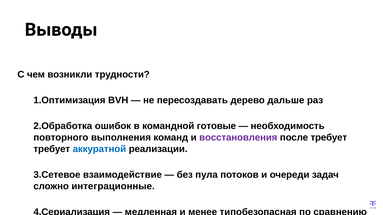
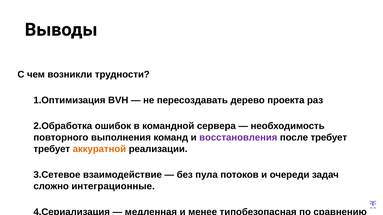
дальше: дальше -> проекта (286, 100)
готовые: готовые -> сервера (216, 126)
аккуратной colour: blue -> orange (99, 149)
